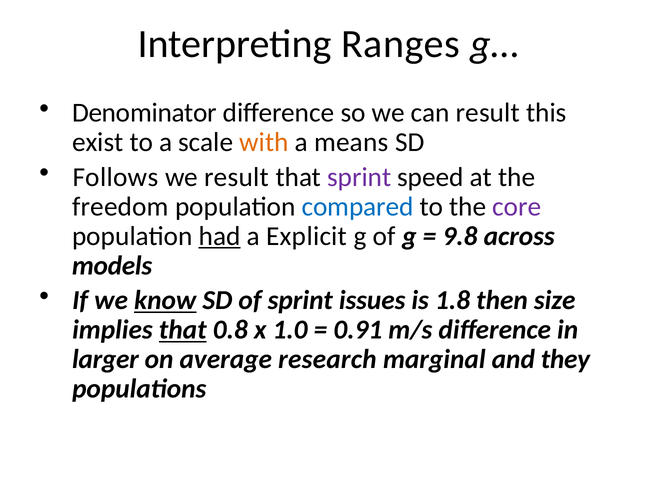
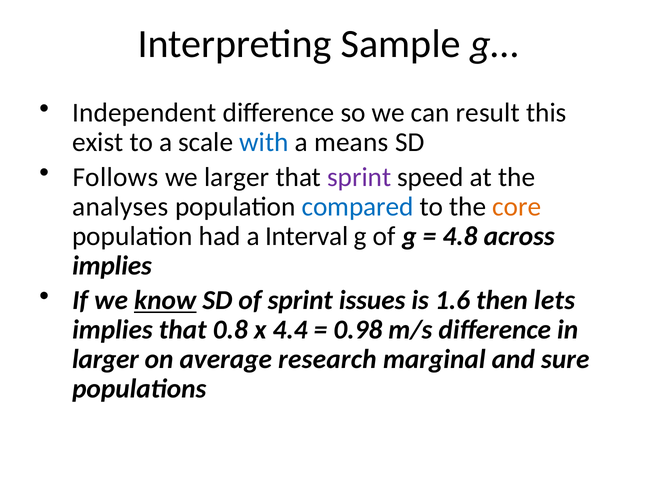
Ranges: Ranges -> Sample (401, 44)
Denominator: Denominator -> Independent (144, 113)
with colour: orange -> blue (264, 142)
we result: result -> larger (237, 177)
freedom: freedom -> analyses (120, 207)
core colour: purple -> orange (517, 207)
had underline: present -> none (220, 236)
Explicit: Explicit -> Interval (307, 236)
9.8: 9.8 -> 4.8 (460, 236)
models: models -> implies (112, 266)
1.8: 1.8 -> 1.6 (453, 300)
size: size -> lets (555, 300)
that underline: present -> none (183, 330)
1.0: 1.0 -> 4.4 (290, 330)
0.91: 0.91 -> 0.98 (358, 330)
they: they -> sure (565, 359)
